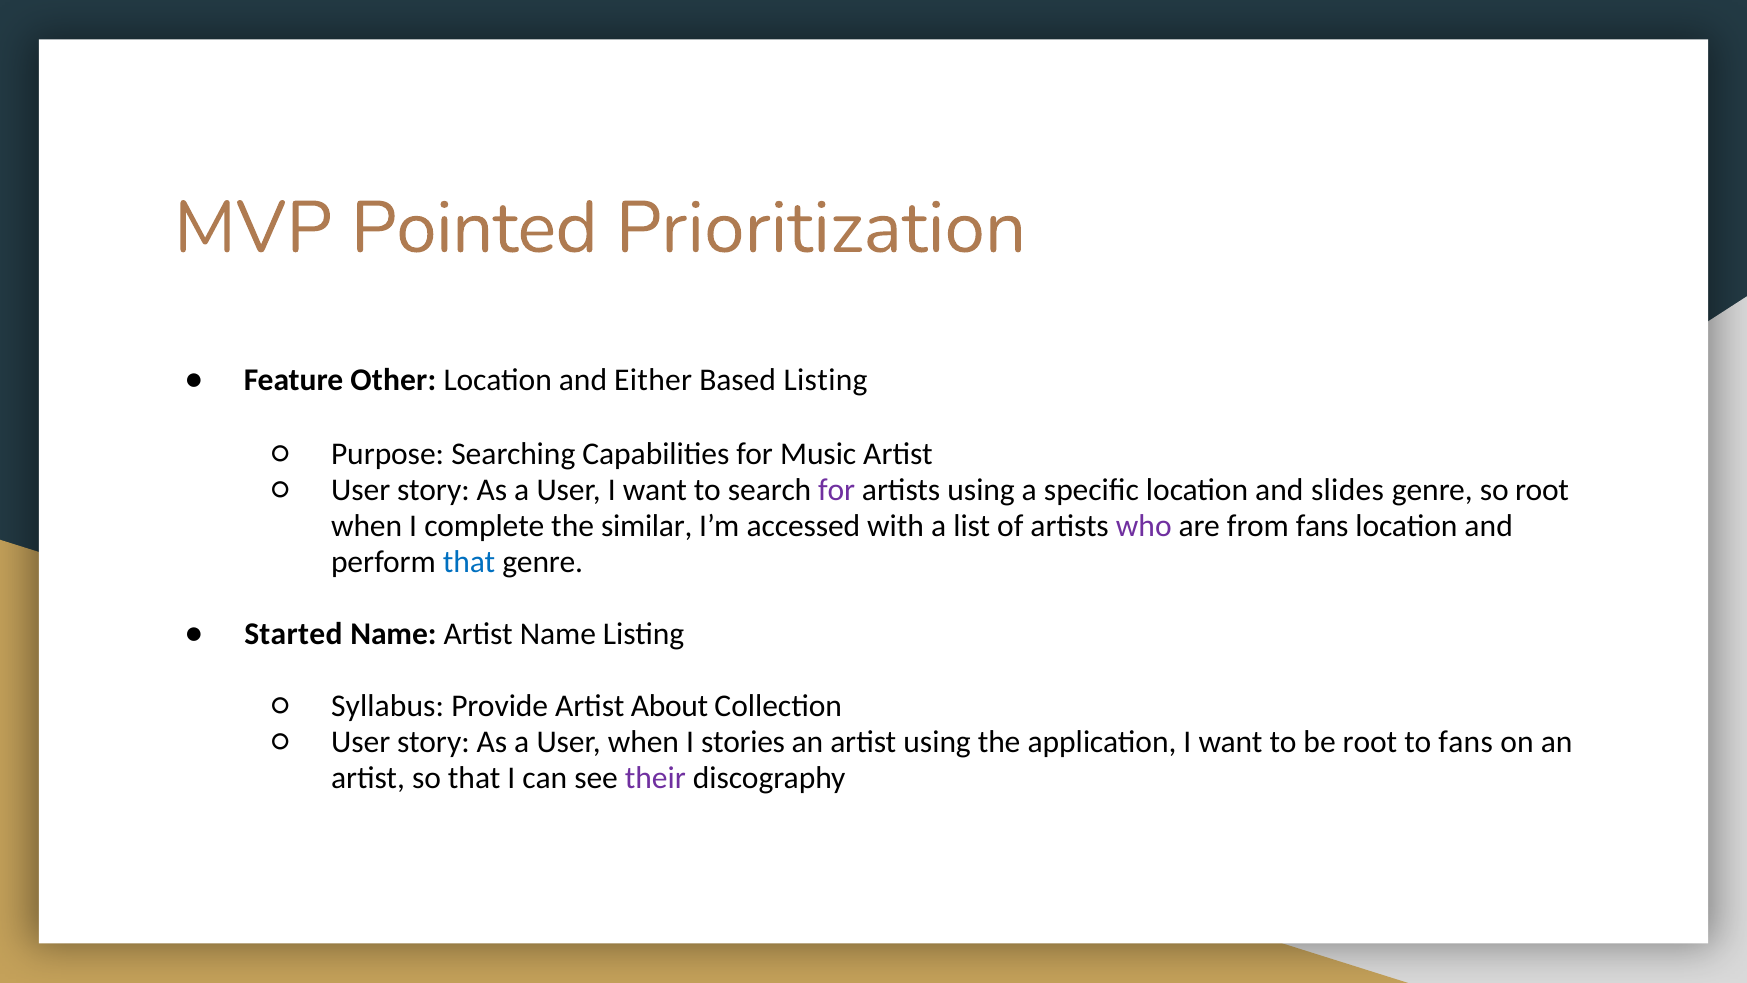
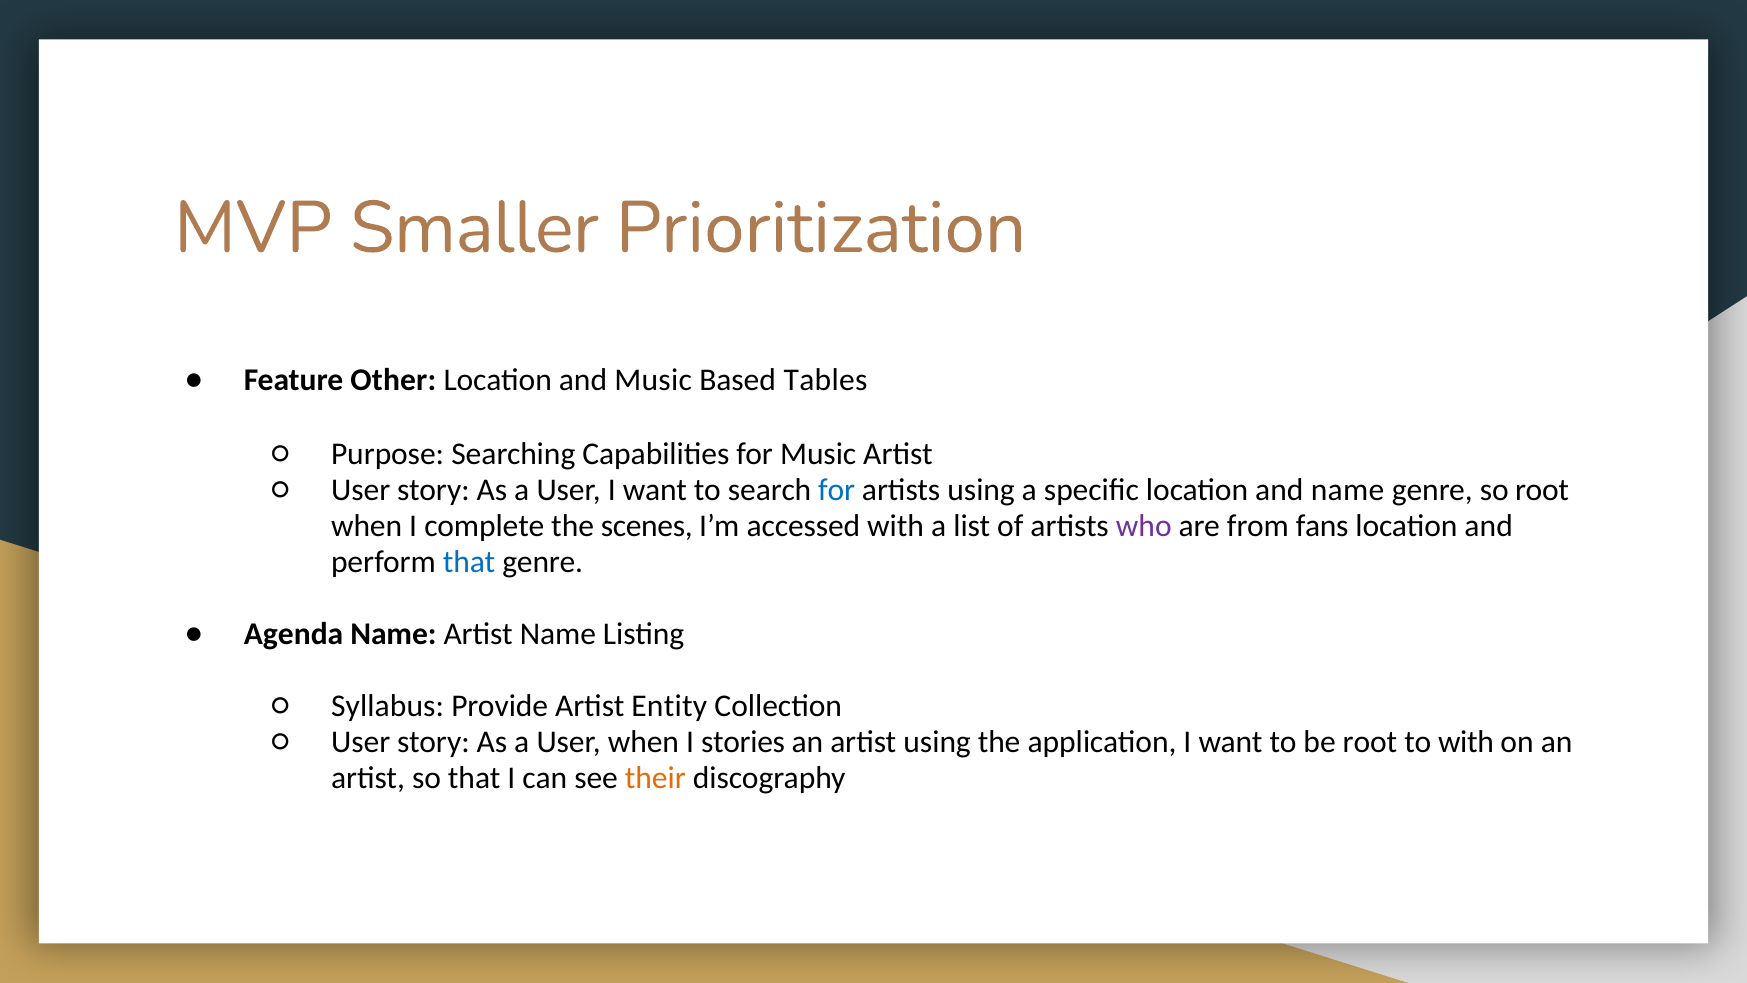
Pointed: Pointed -> Smaller (474, 228)
and Either: Either -> Music (653, 380)
Based Listing: Listing -> Tables (826, 380)
for colour: purple -> blue (837, 490)
and slides: slides -> name (1348, 490)
similar: similar -> scenes (647, 526)
Started: Started -> Agenda (294, 634)
About: About -> Entity (669, 706)
to fans: fans -> with (1466, 741)
their colour: purple -> orange (655, 777)
